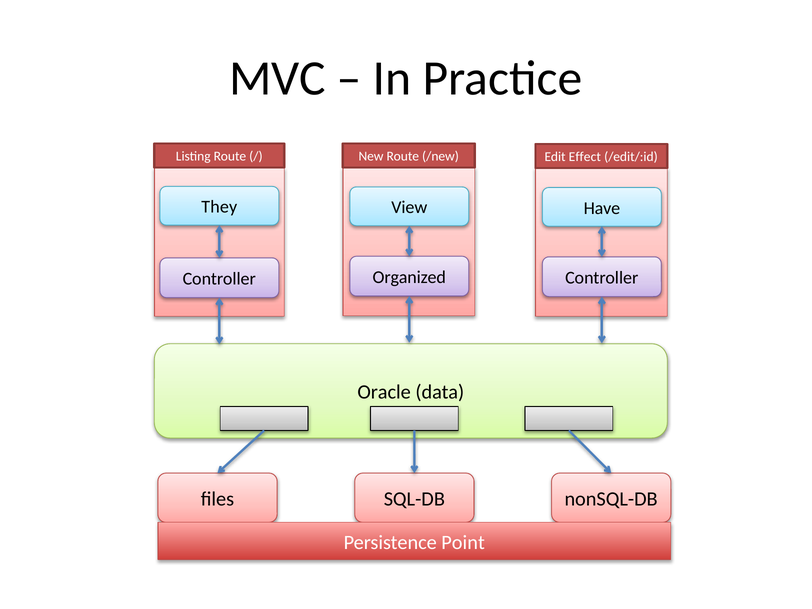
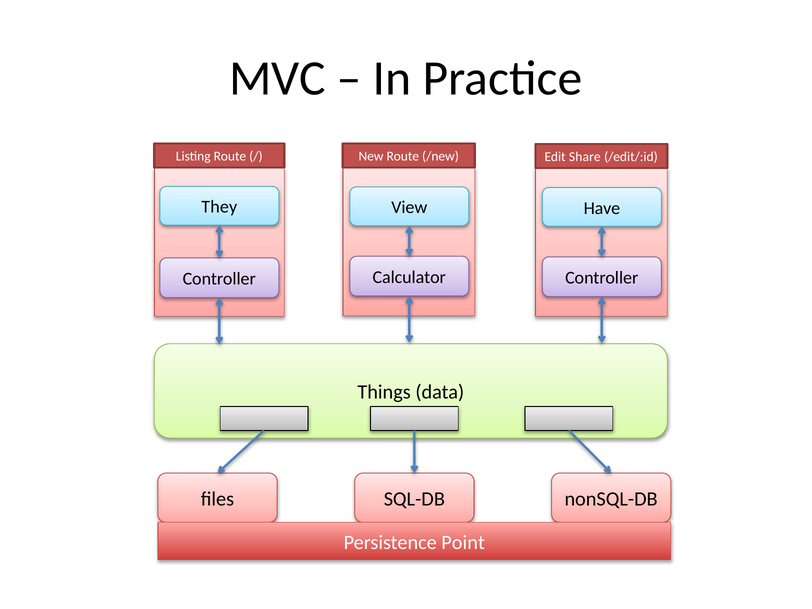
Effect: Effect -> Share (585, 157)
Organized: Organized -> Calculator (409, 277)
Oracle: Oracle -> Things (384, 392)
